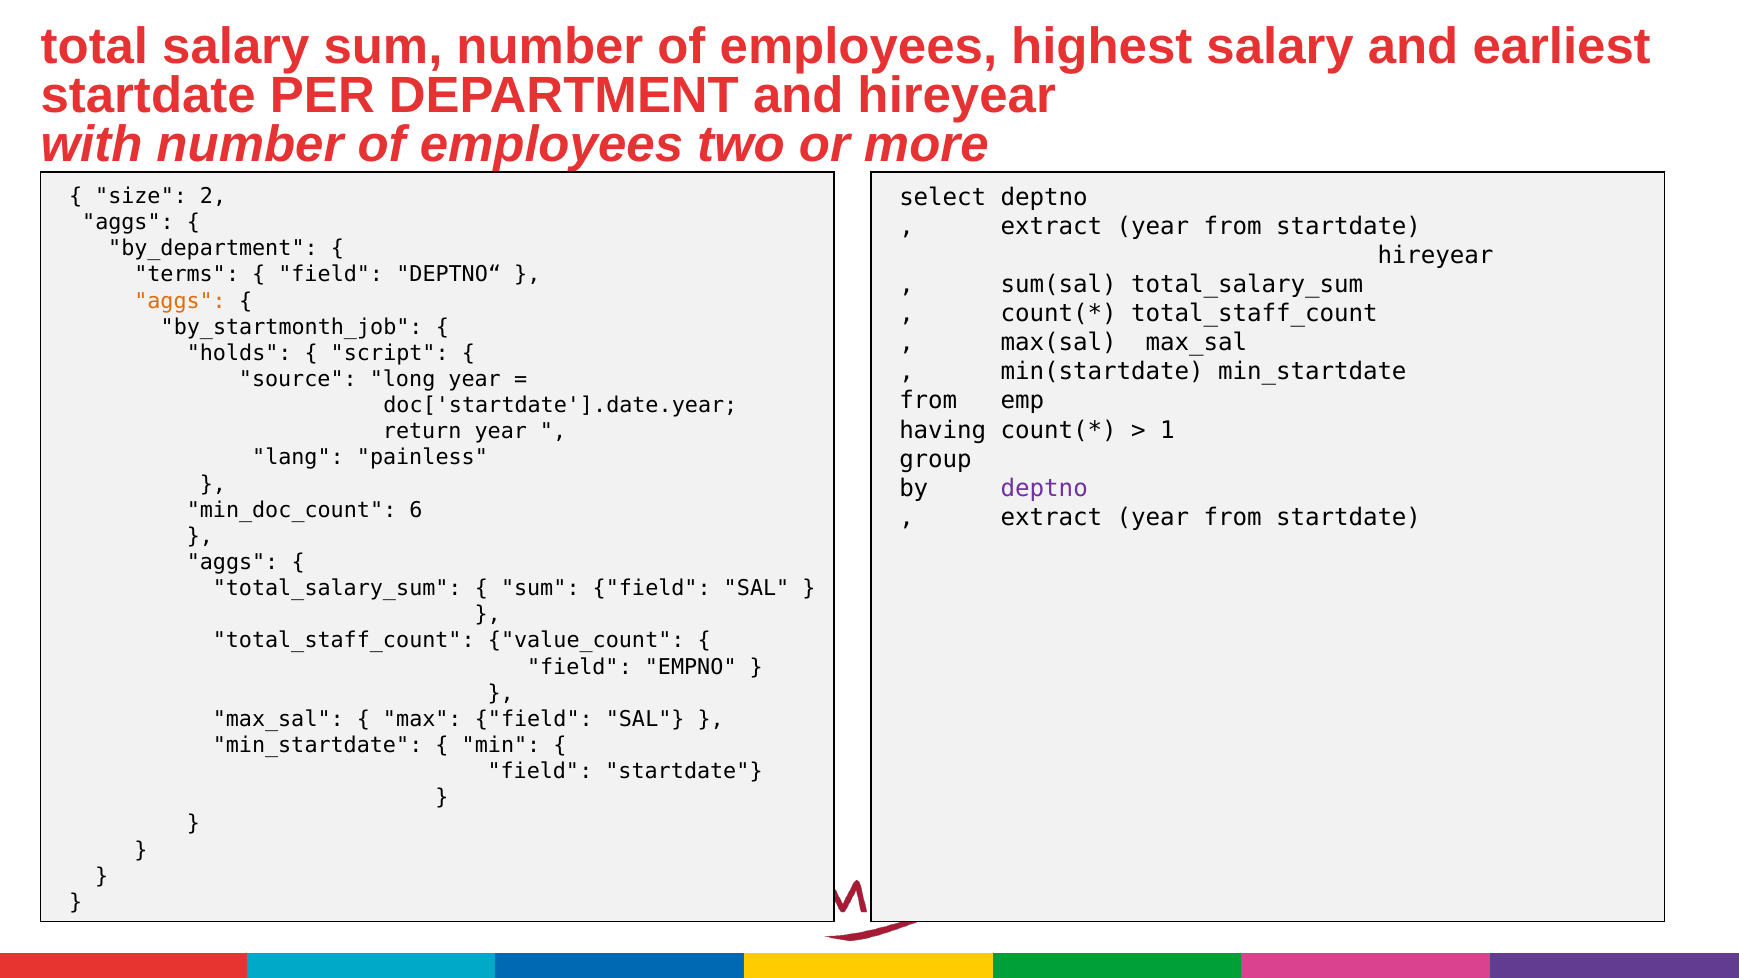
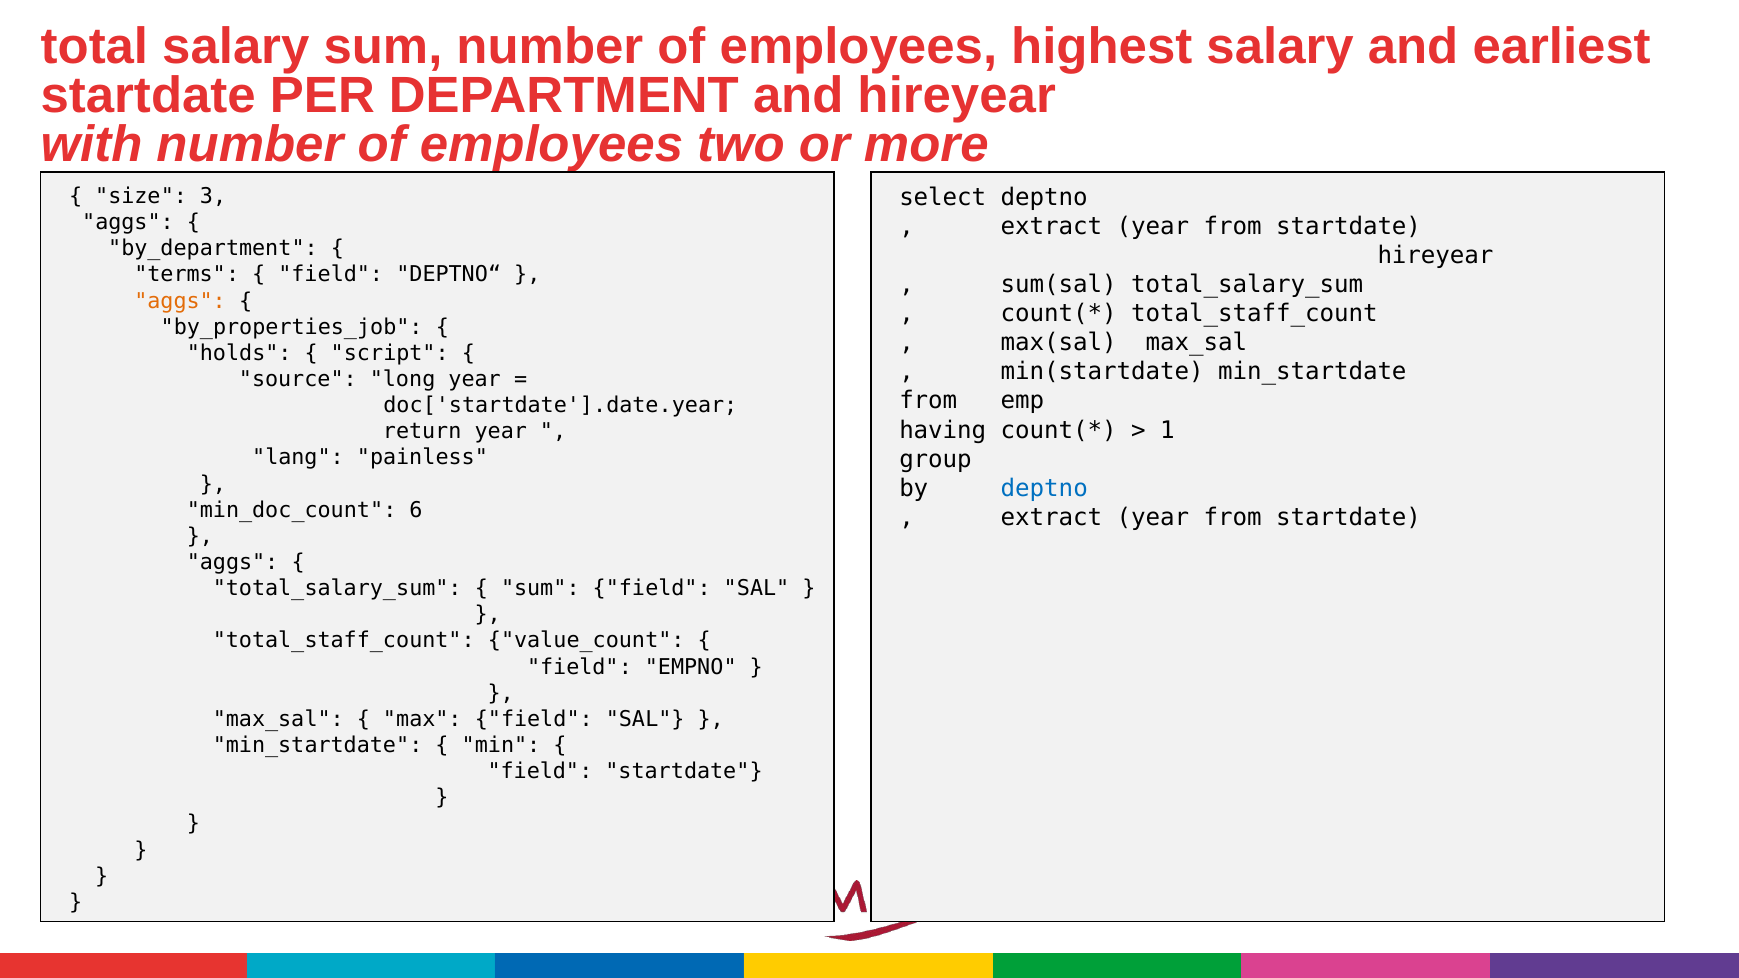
2: 2 -> 3 (213, 196)
by_startmonth_job: by_startmonth_job -> by_properties_job (292, 327)
deptno colour: purple -> blue (1044, 488)
